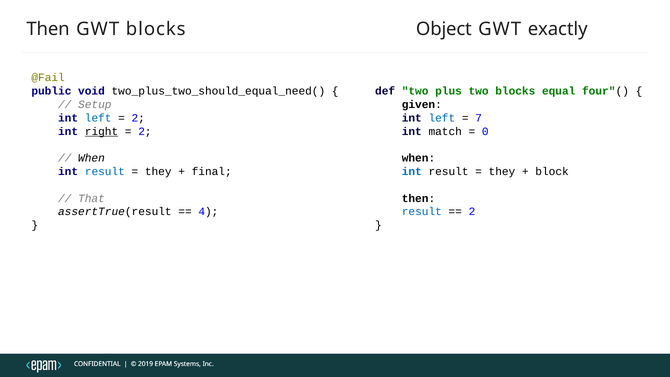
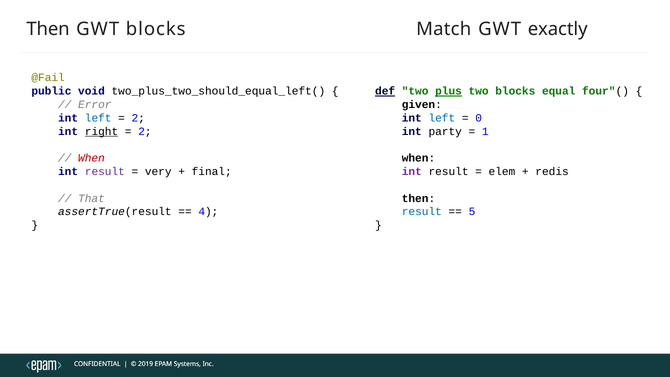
Object: Object -> Match (444, 29)
two_plus_two_should_equal_need(: two_plus_two_should_equal_need( -> two_plus_two_should_equal_left( (218, 91)
def underline: none -> present (385, 91)
plus underline: none -> present (449, 91)
Setup: Setup -> Error (95, 105)
7: 7 -> 0 (479, 118)
match: match -> party (445, 131)
0: 0 -> 1 (485, 131)
When colour: black -> red (91, 158)
result colour: blue -> purple (105, 171)
they: they -> very (158, 171)
int colour: blue -> purple (412, 172)
they: they -> elem (502, 172)
block: block -> redis (552, 172)
2: 2 -> 5 (472, 212)
